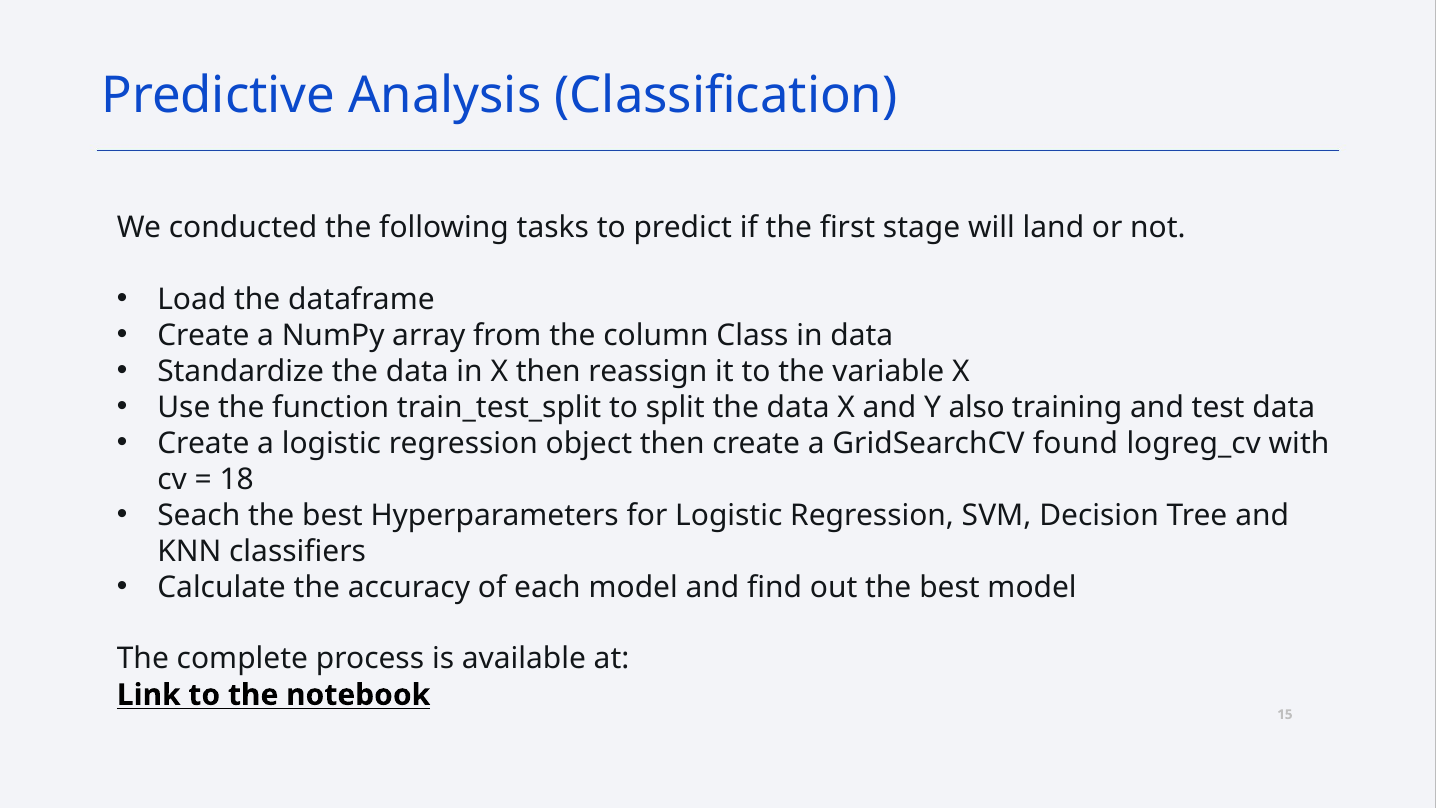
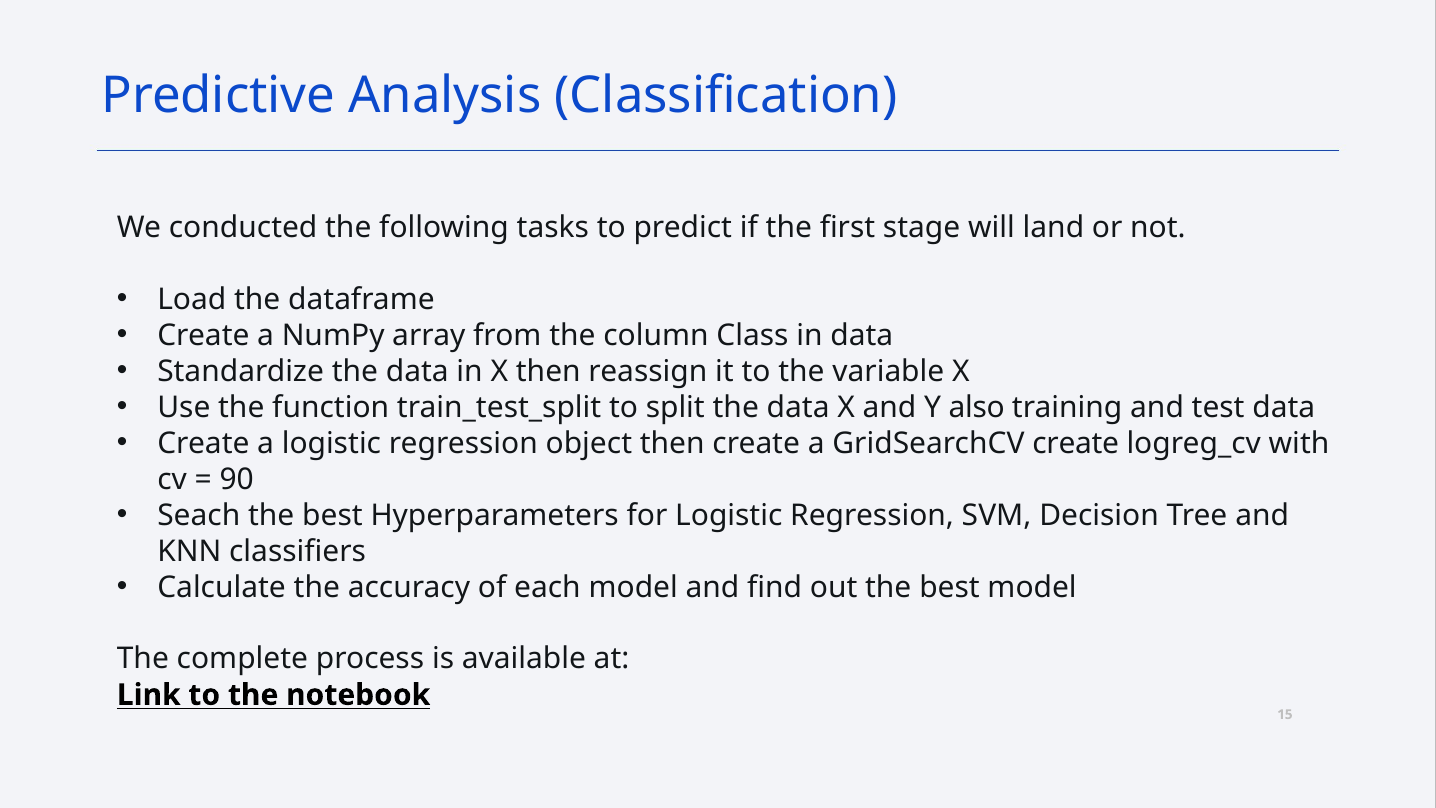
GridSearchCV found: found -> create (1076, 443)
18: 18 -> 90 (237, 479)
